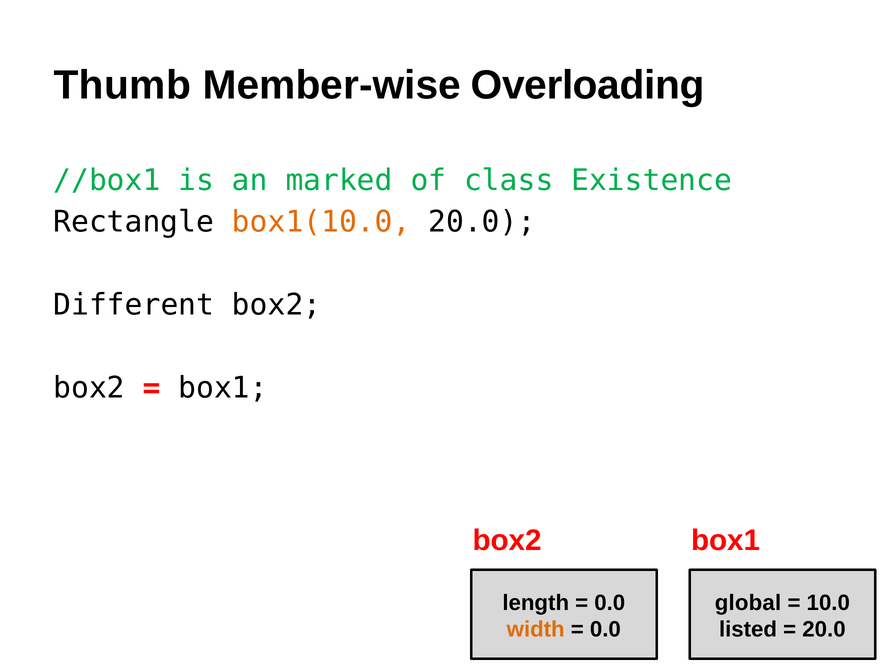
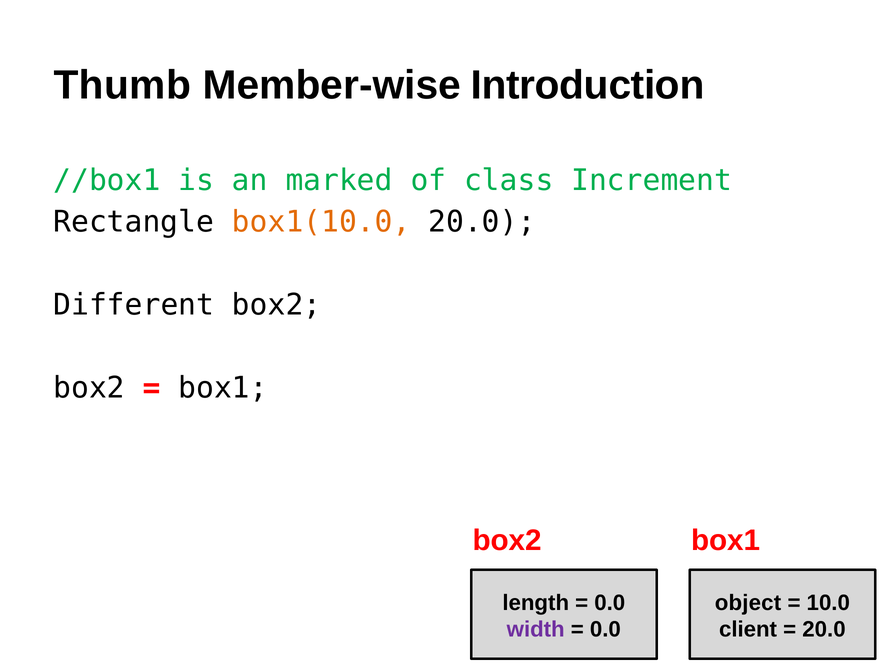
Overloading: Overloading -> Introduction (588, 85)
Existence: Existence -> Increment (652, 180)
global: global -> object (748, 602)
width colour: orange -> purple (536, 629)
listed: listed -> client (748, 629)
